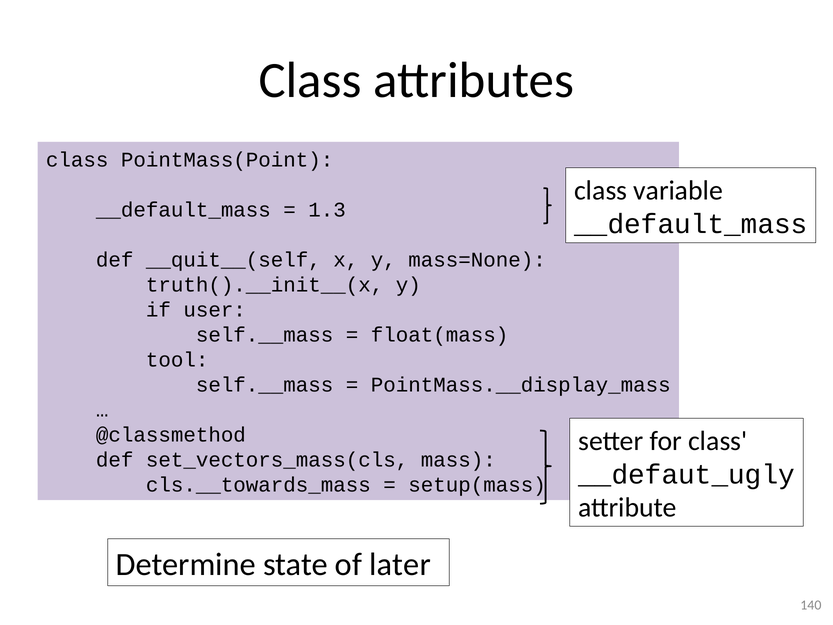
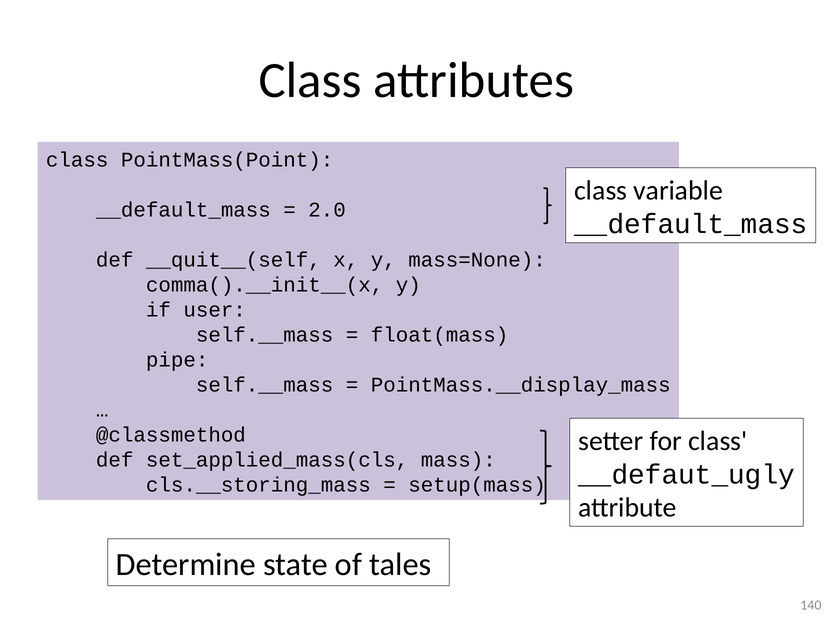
1.3: 1.3 -> 2.0 (327, 210)
truth().__init__(x: truth().__init__(x -> comma().__init__(x (265, 285)
tool: tool -> pipe (177, 360)
set_vectors_mass(cls: set_vectors_mass(cls -> set_applied_mass(cls (277, 460)
cls.__towards_mass: cls.__towards_mass -> cls.__storing_mass (258, 485)
later: later -> tales (400, 564)
